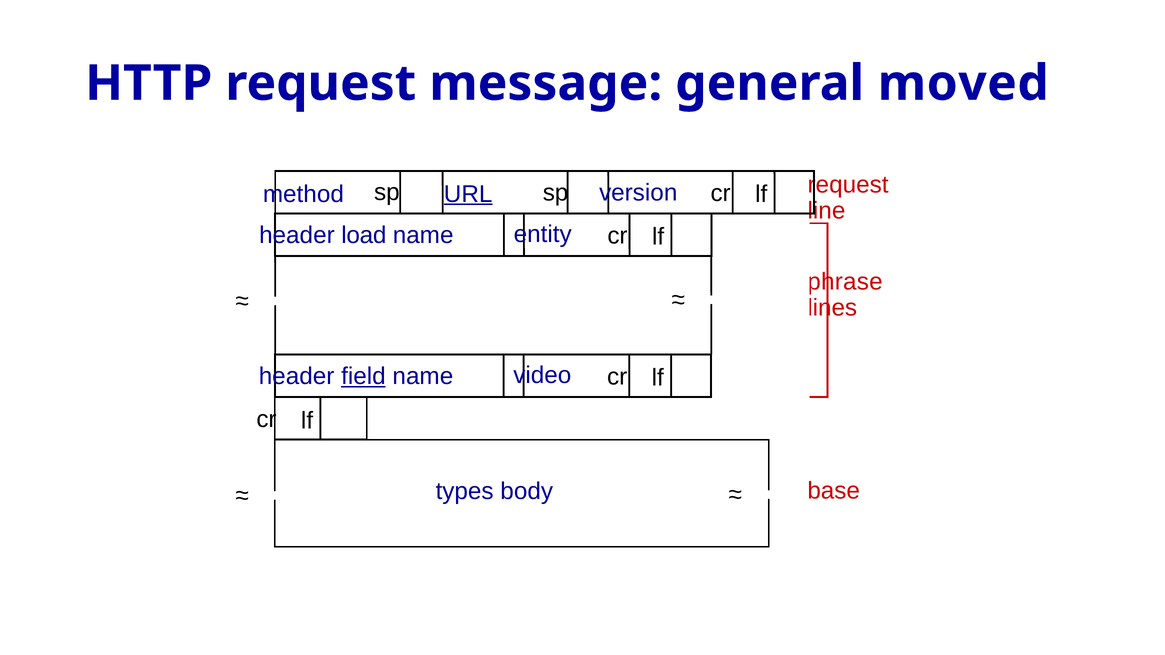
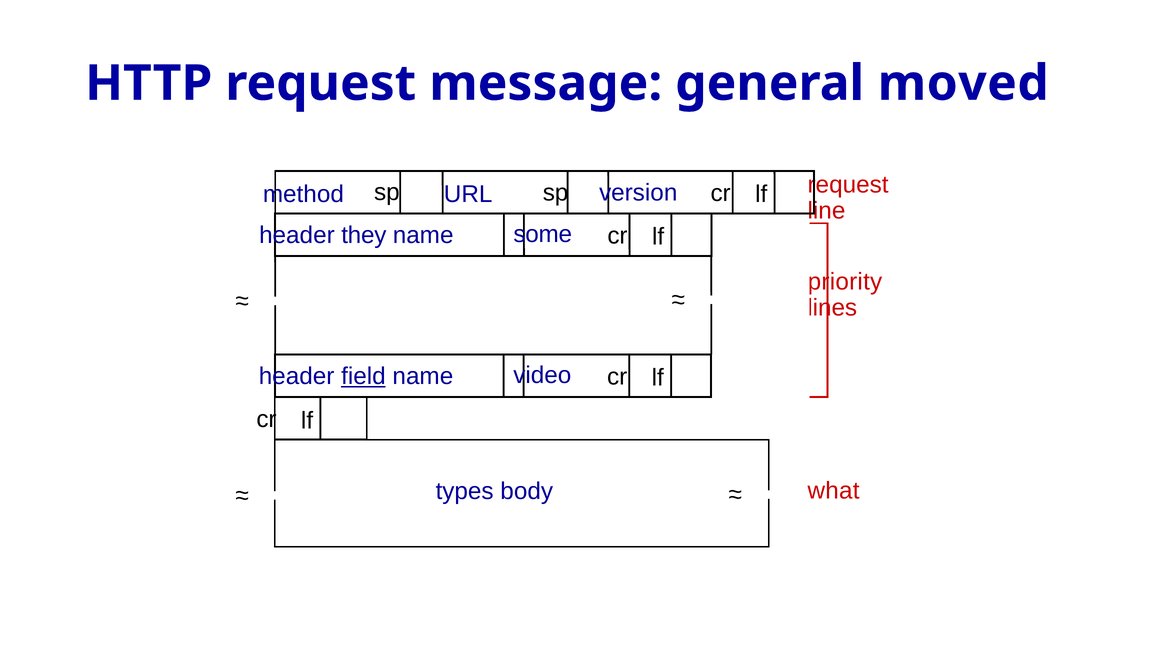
URL underline: present -> none (468, 194)
entity: entity -> some (543, 234)
load: load -> they (364, 235)
phrase: phrase -> priority (845, 282)
base: base -> what (834, 491)
